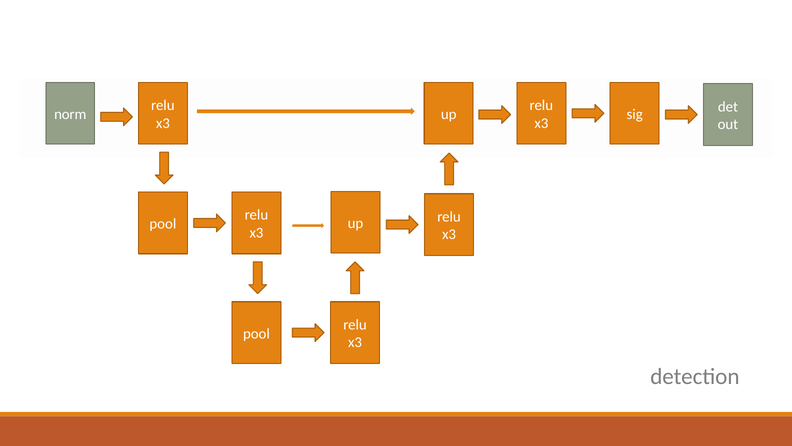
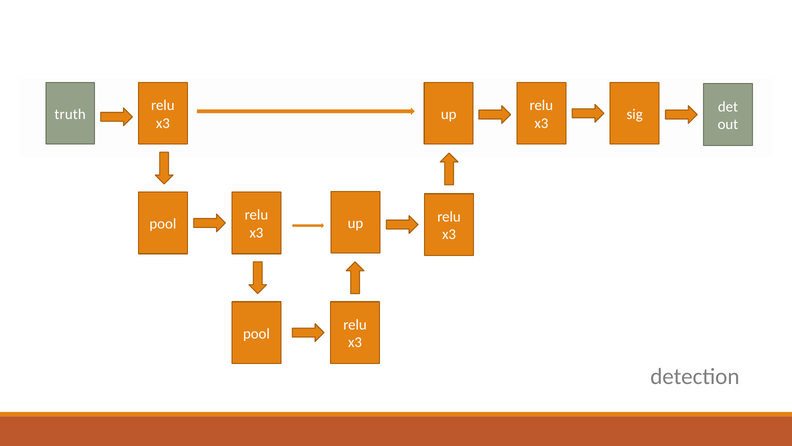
norm: norm -> truth (70, 114)
